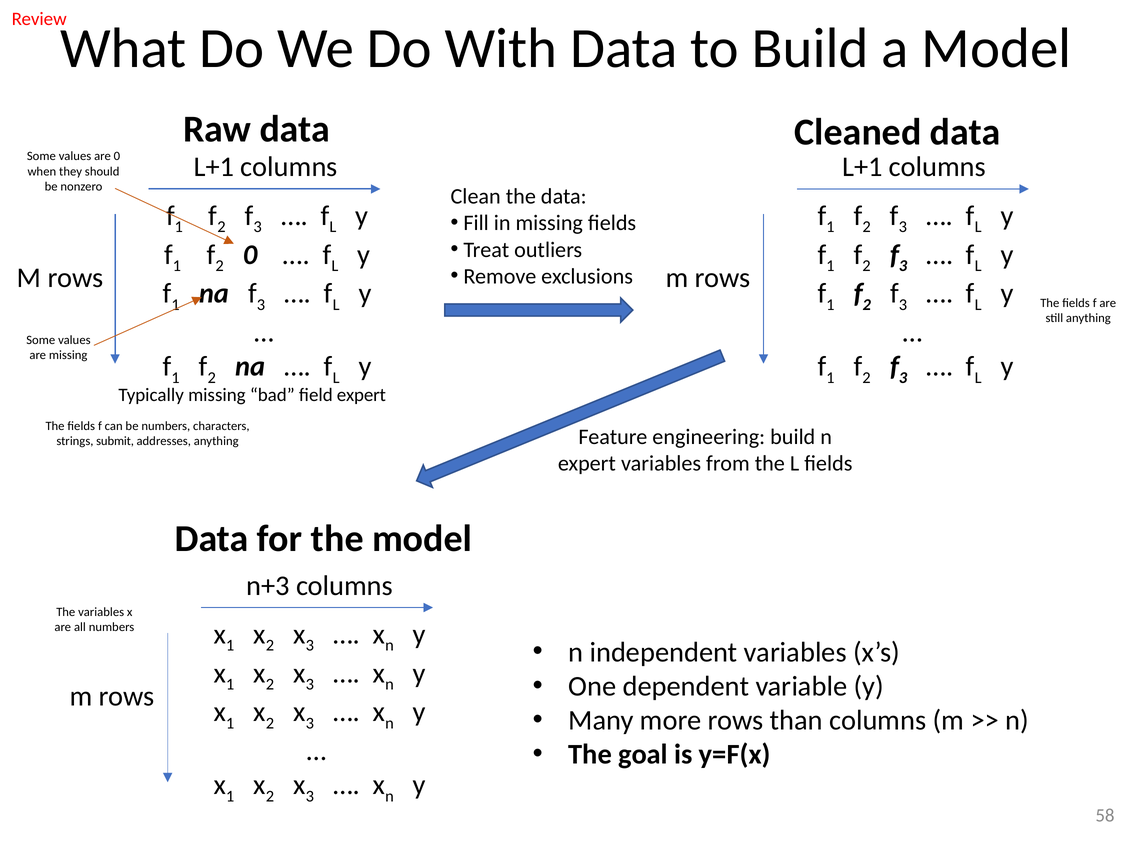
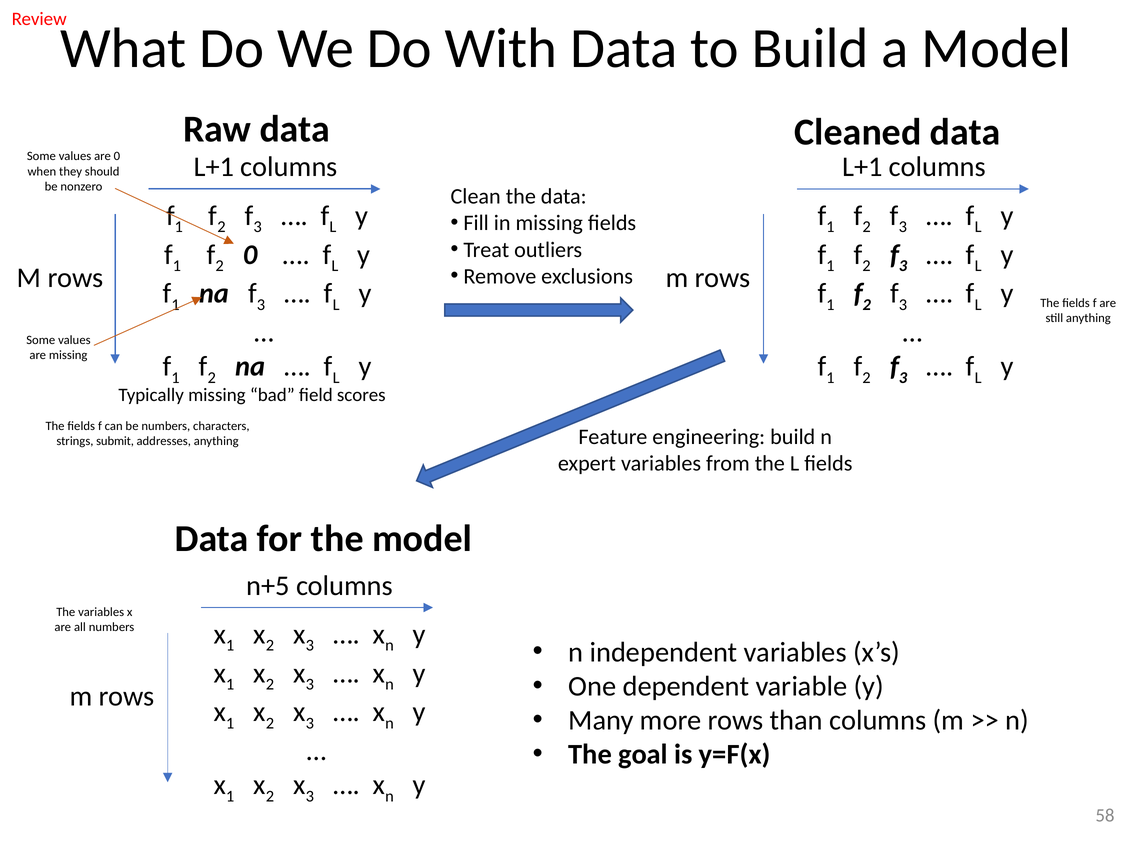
field expert: expert -> scores (361, 395)
n+3: n+3 -> n+5 (268, 586)
